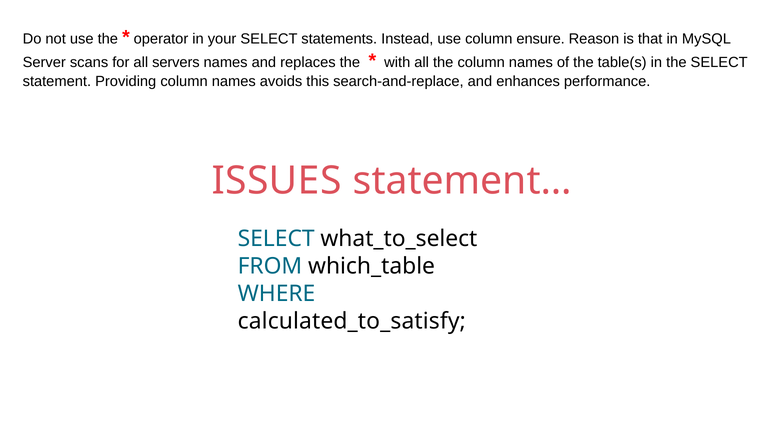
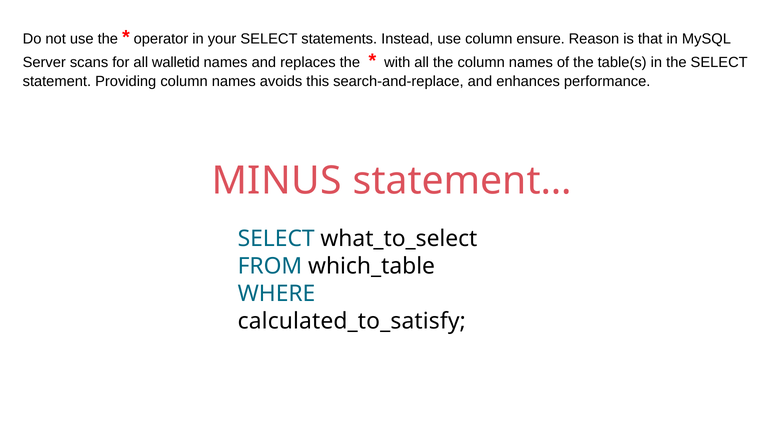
servers: servers -> walletid (176, 62)
ISSUES: ISSUES -> MINUS (277, 181)
